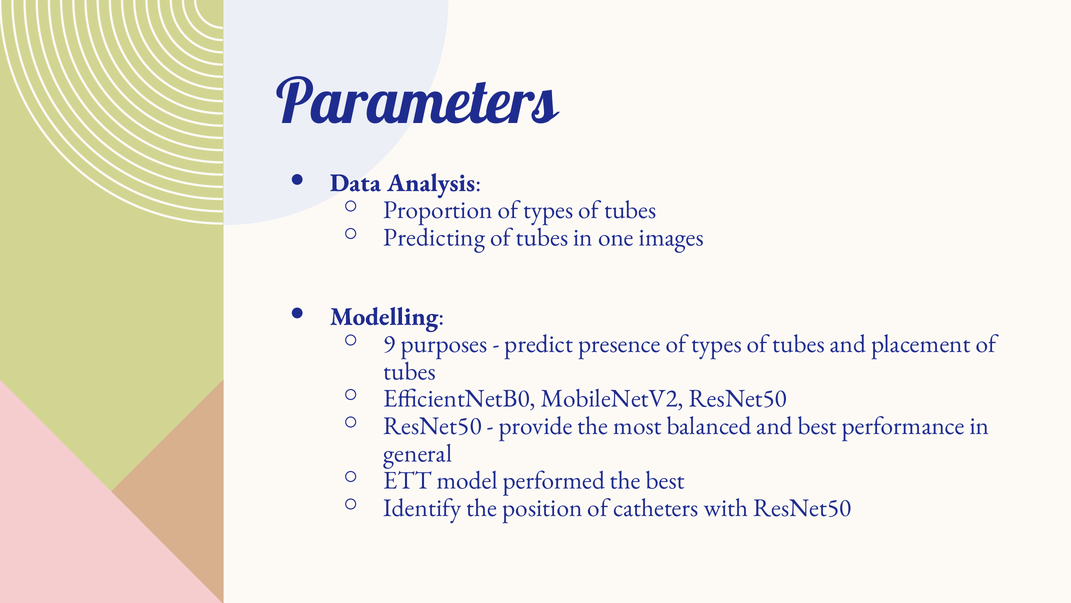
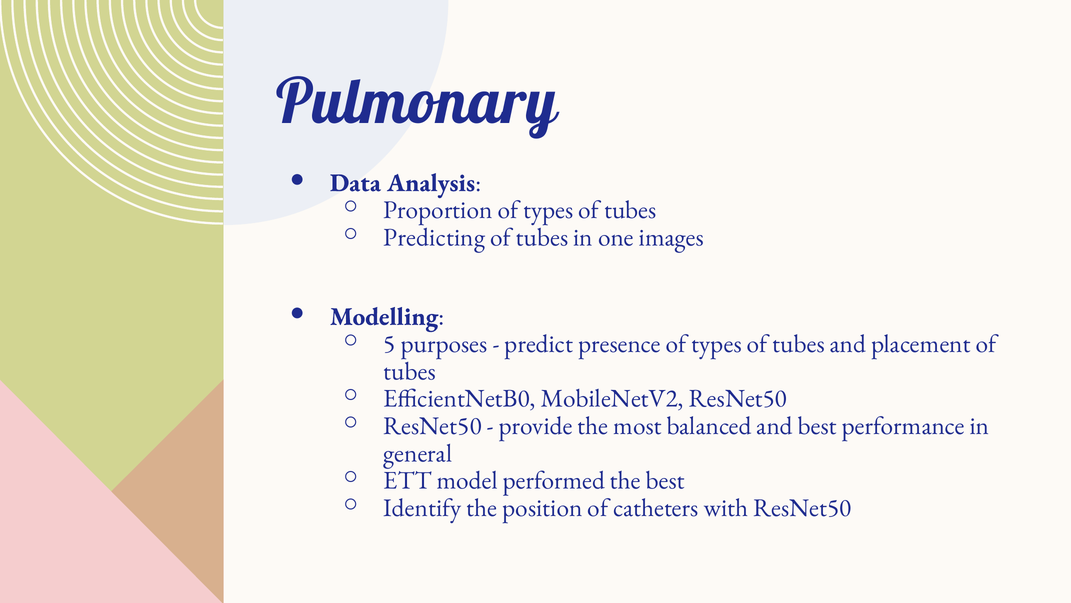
Parameters: Parameters -> Pulmonary (417, 102)
9: 9 -> 5 (389, 344)
